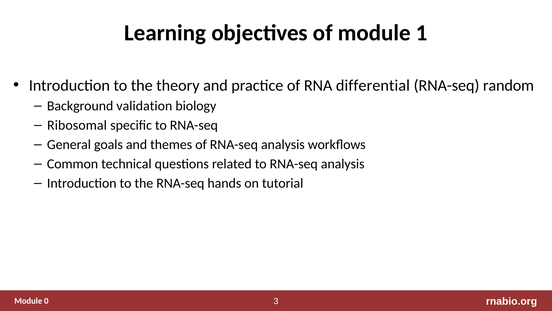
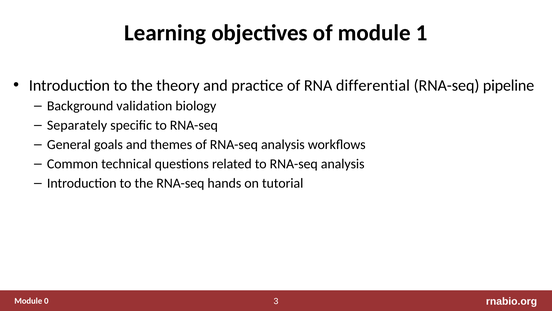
random: random -> pipeline (509, 85)
Ribosomal: Ribosomal -> Separately (77, 125)
